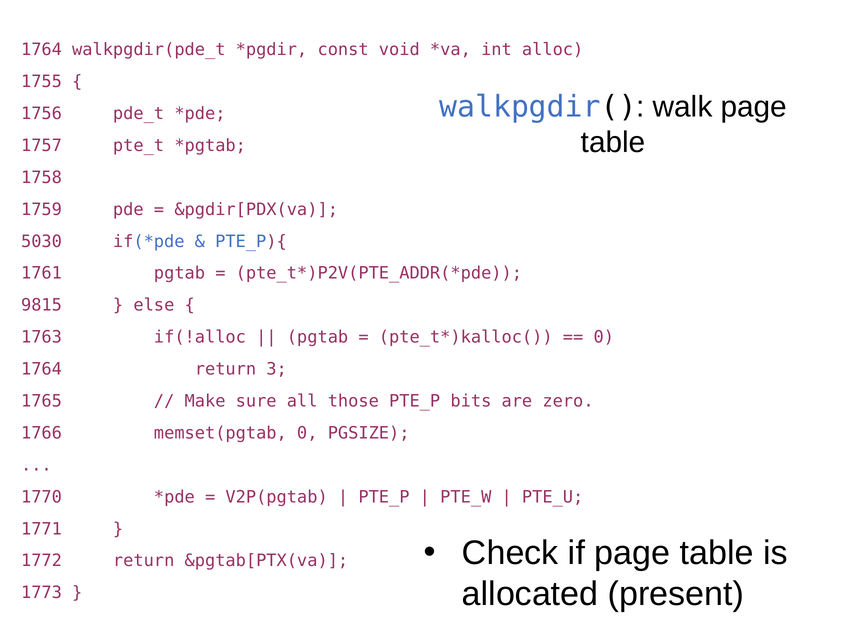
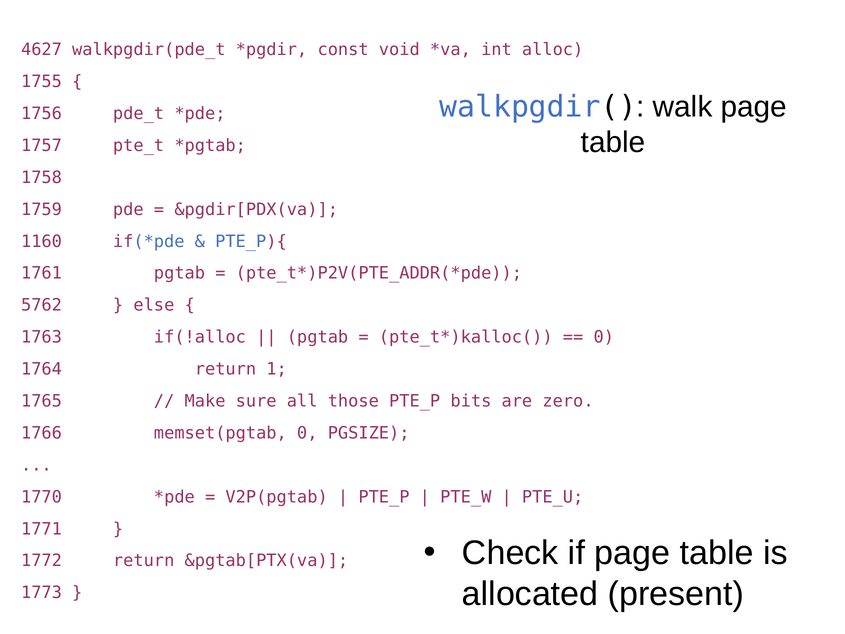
1764: 1764 -> 4627 (41, 50)
5030: 5030 -> 1160 (41, 241)
9815: 9815 -> 5762 (41, 305)
3: 3 -> 1 (277, 369)
